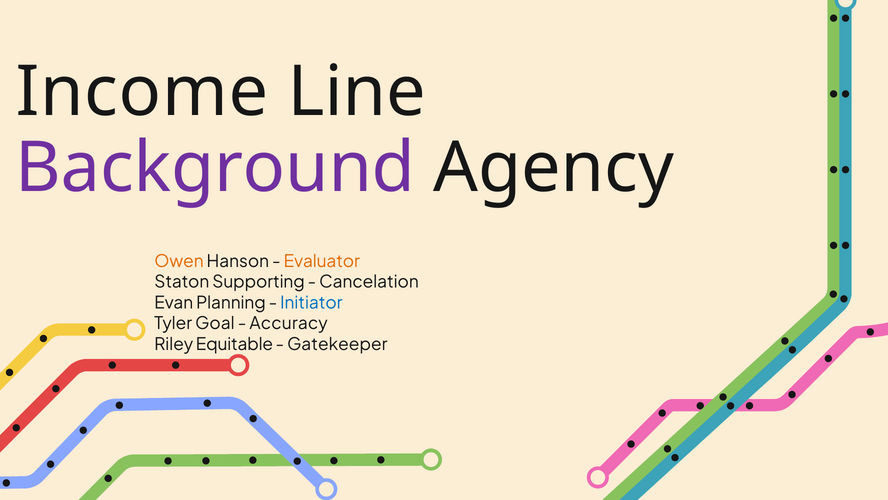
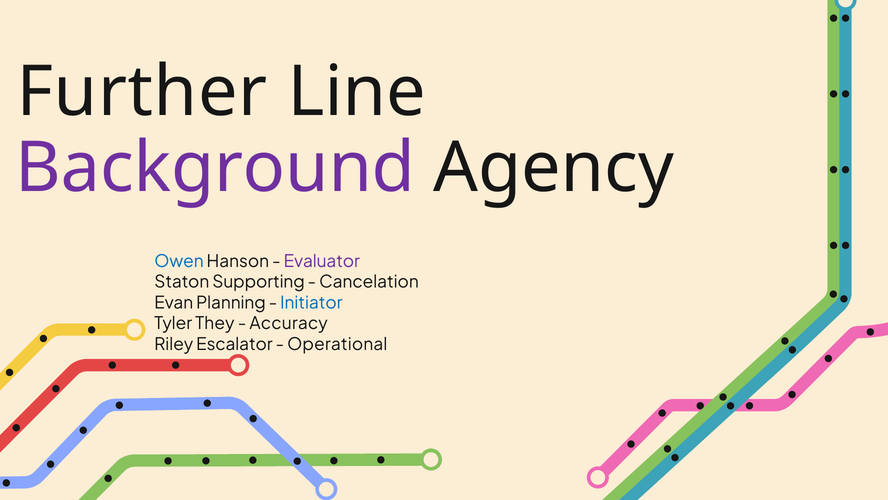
Income: Income -> Further (142, 92)
Owen colour: orange -> blue (179, 261)
Evaluator colour: orange -> purple (322, 261)
Goal: Goal -> They (215, 323)
Equitable: Equitable -> Escalator (234, 344)
Gatekeeper: Gatekeeper -> Operational (337, 344)
